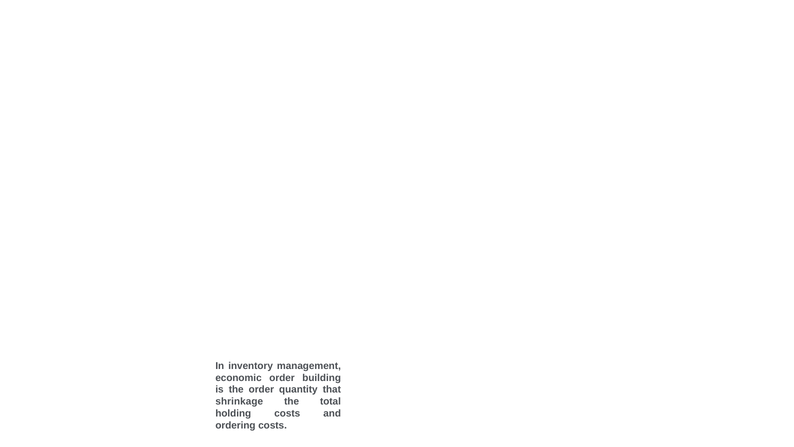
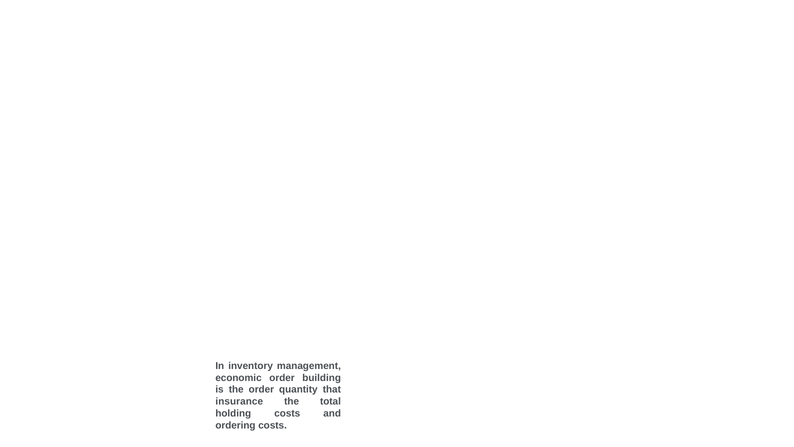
shrinkage: shrinkage -> insurance (239, 401)
